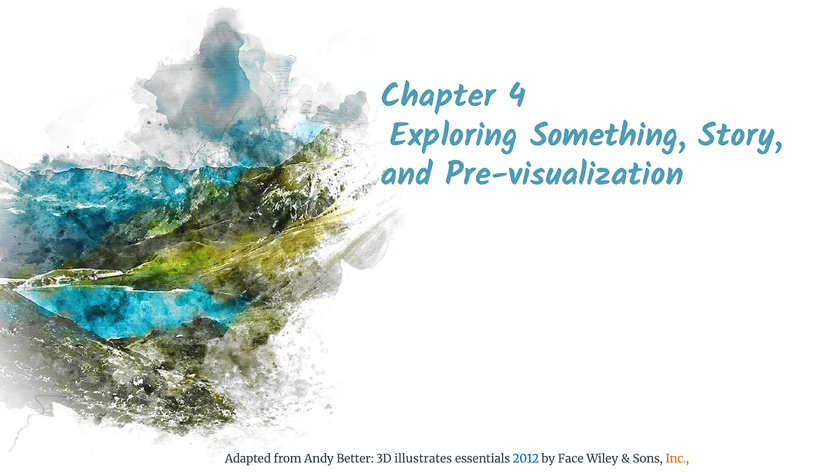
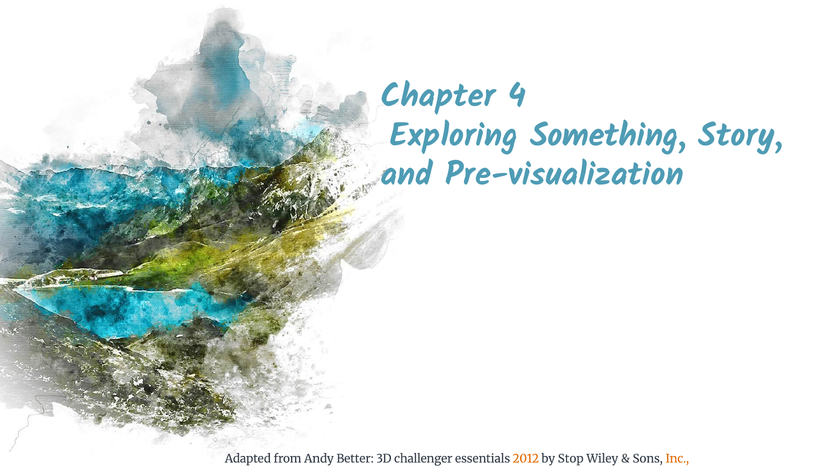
illustrates: illustrates -> challenger (423, 458)
2012 colour: blue -> orange (526, 458)
Face: Face -> Stop (571, 458)
